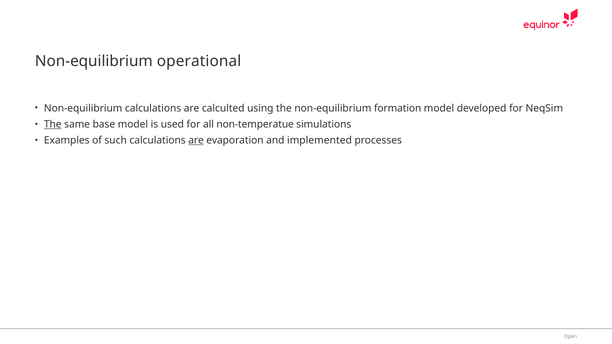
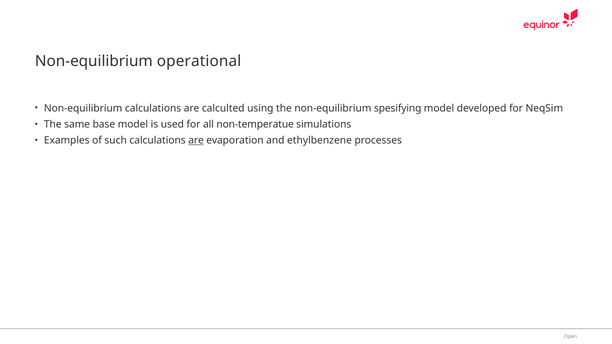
formation: formation -> spesifying (398, 108)
The underline: present -> none (53, 124)
implemented: implemented -> ethylbenzene (319, 141)
